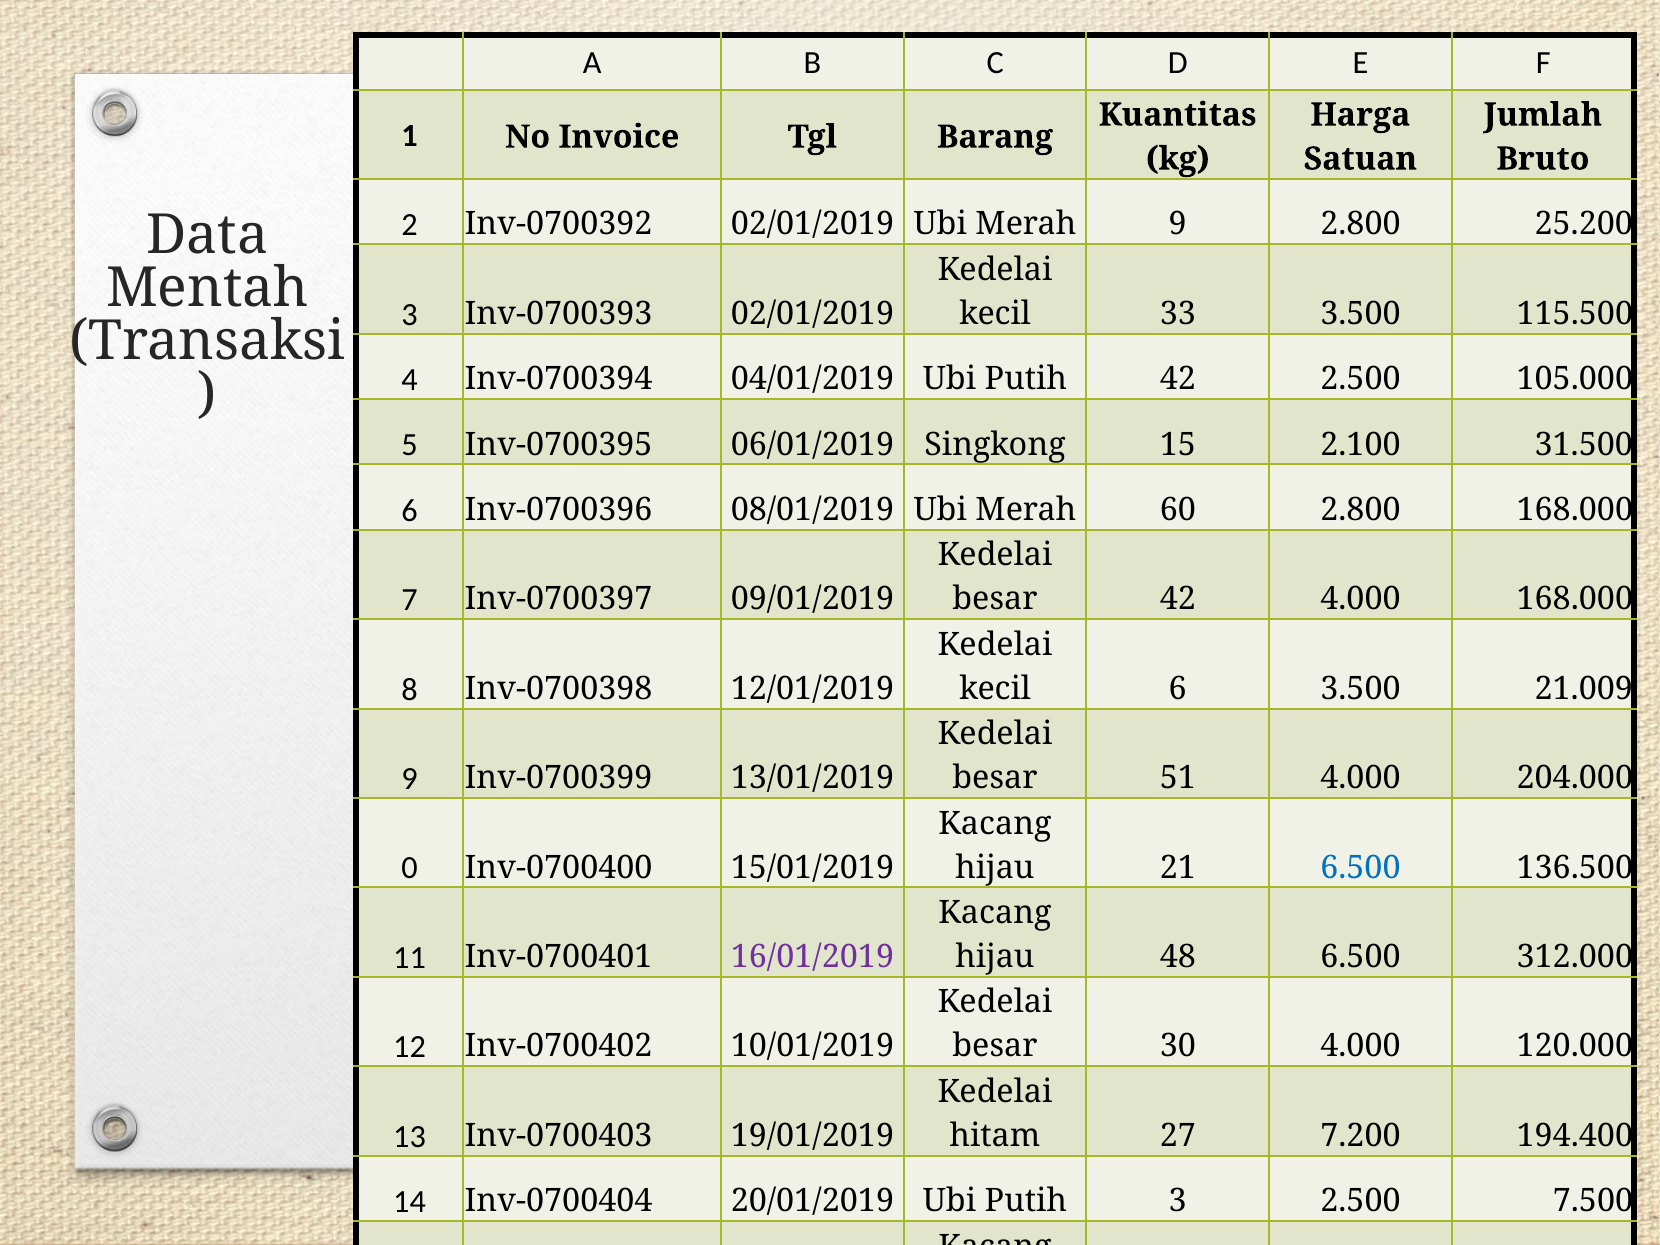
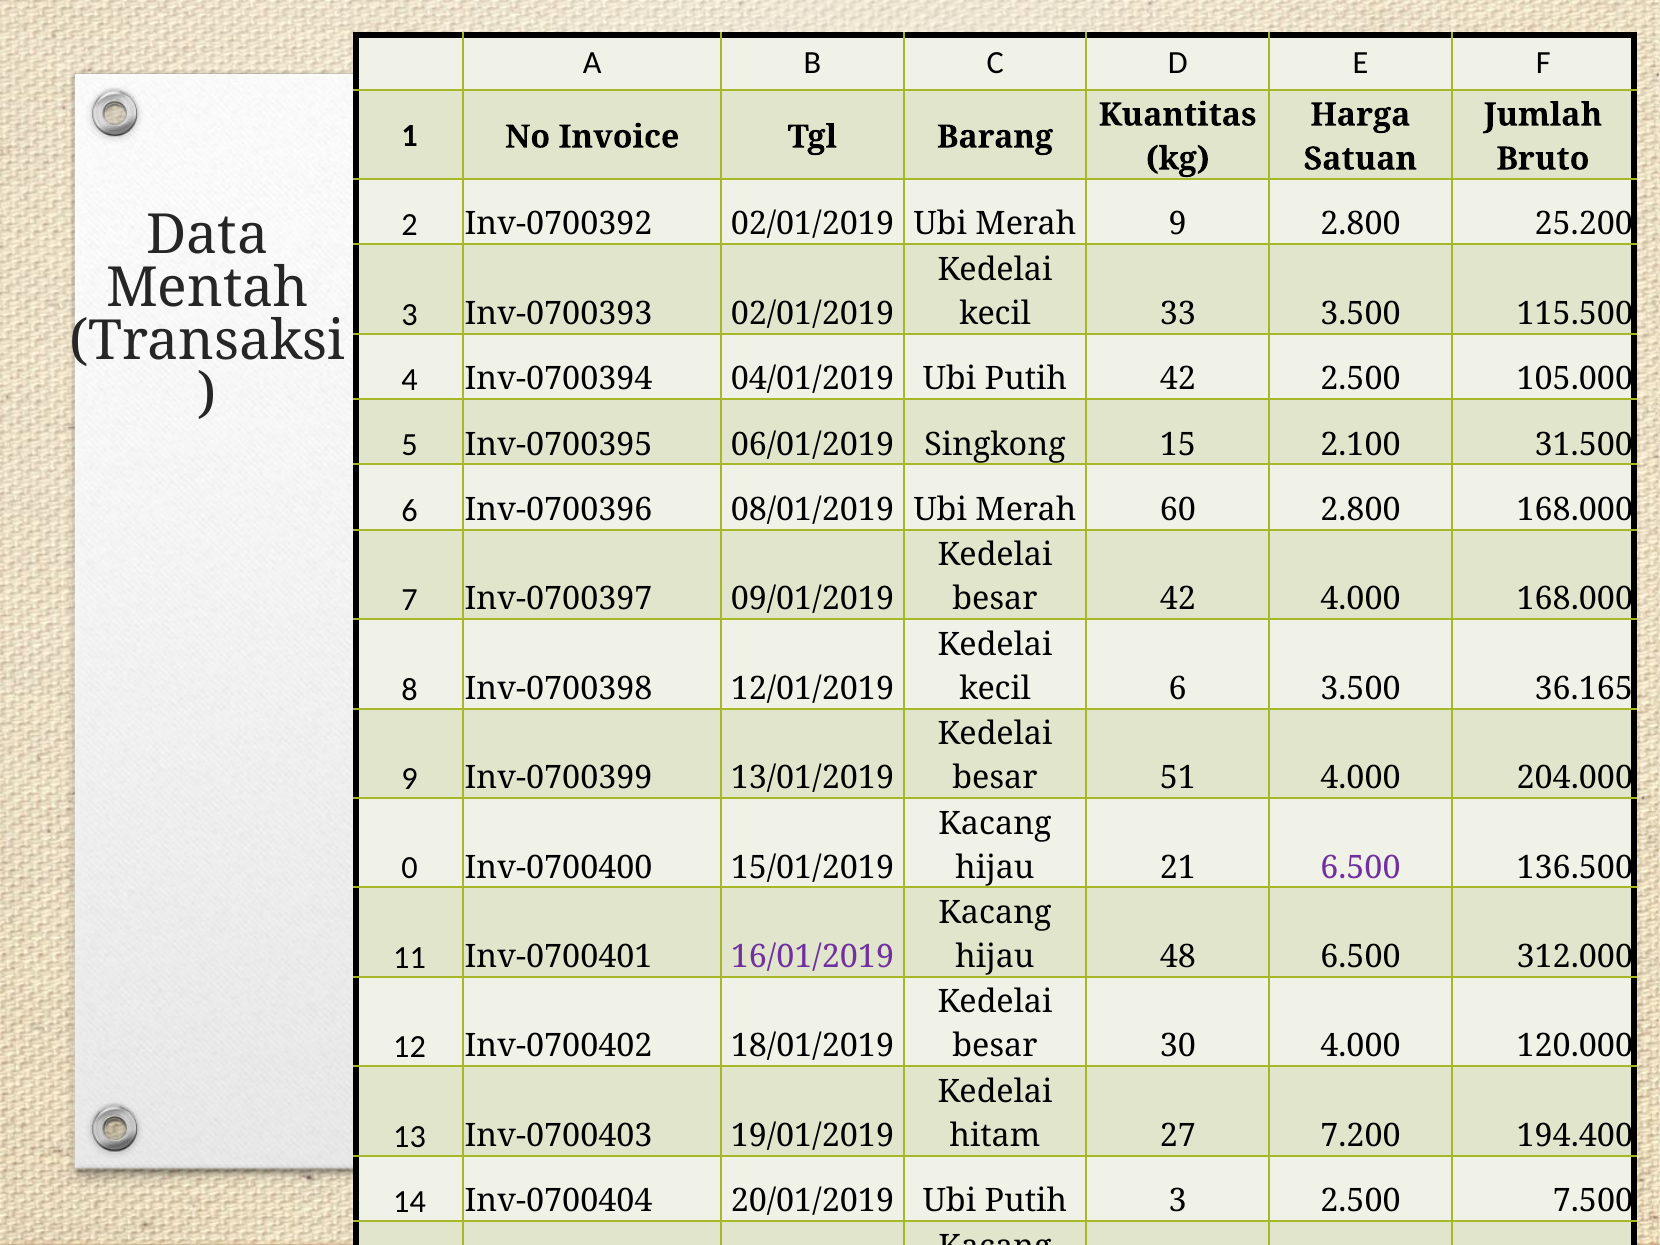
21.009: 21.009 -> 36.165 (1584, 689)
6.500 colour: blue -> purple (1360, 867)
10/01/2019: 10/01/2019 -> 18/01/2019 (812, 1046)
